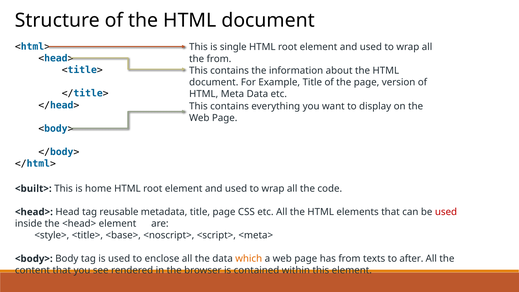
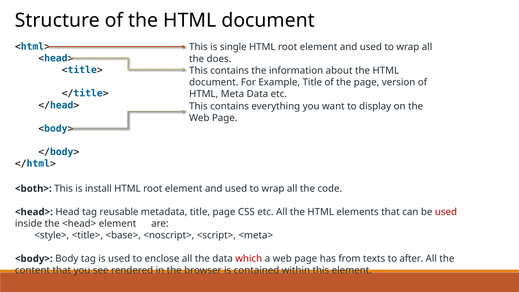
the from: from -> does (219, 59)
<built>: <built> -> <both> (33, 189)
home: home -> install (98, 189)
which colour: orange -> red (249, 259)
